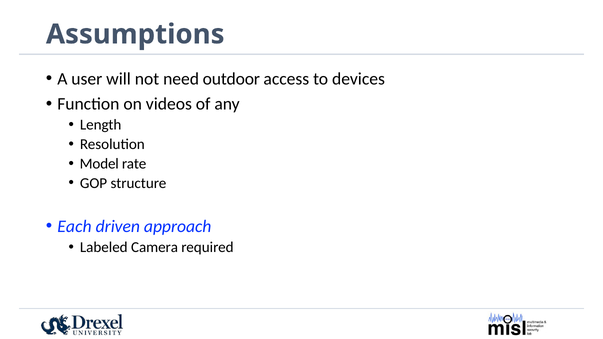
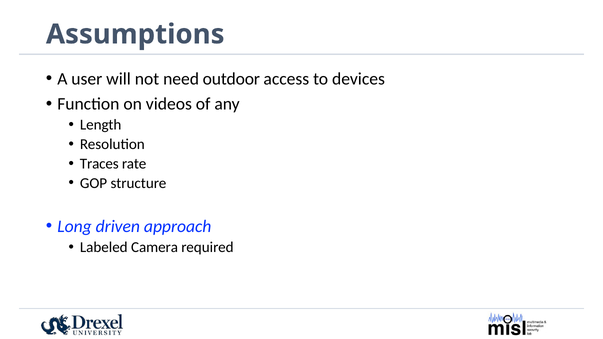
Model: Model -> Traces (99, 164)
Each: Each -> Long (75, 227)
